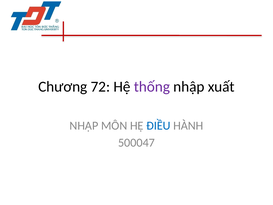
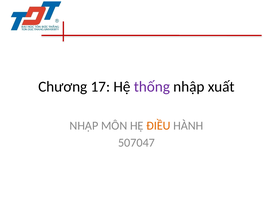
72: 72 -> 17 (100, 87)
ĐIỀU colour: blue -> orange (158, 126)
500047: 500047 -> 507047 (136, 143)
